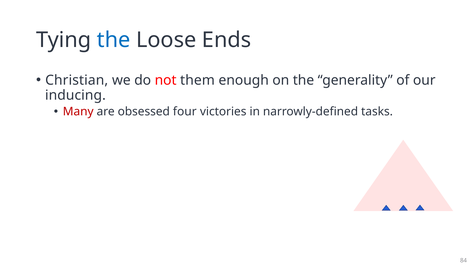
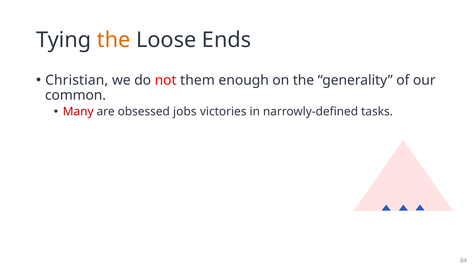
the colour: blue -> orange (114, 40)
inducing: inducing -> common (75, 95)
four: four -> jobs (185, 111)
